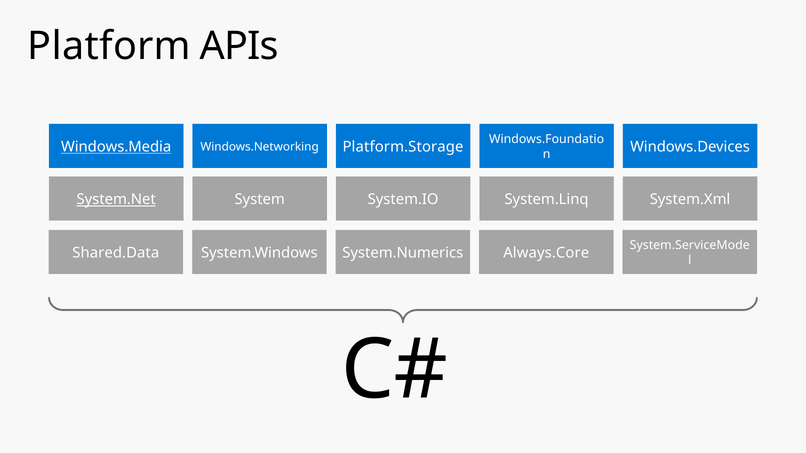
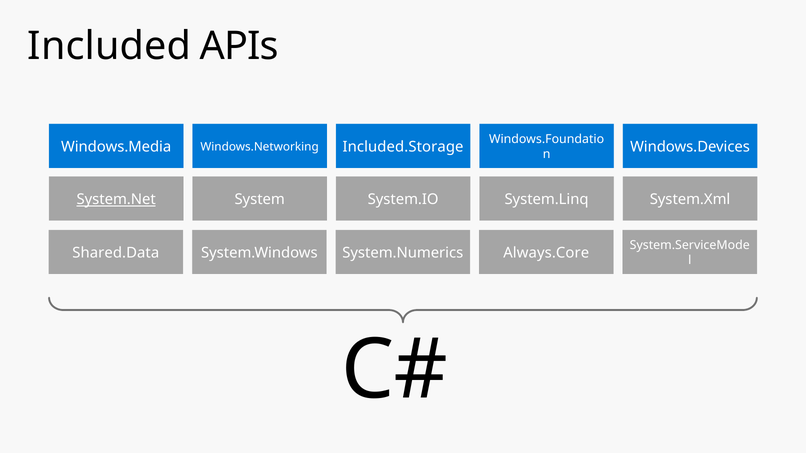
Platform: Platform -> Included (109, 46)
Windows.Media underline: present -> none (116, 147)
Platform.Storage: Platform.Storage -> Included.Storage (403, 147)
